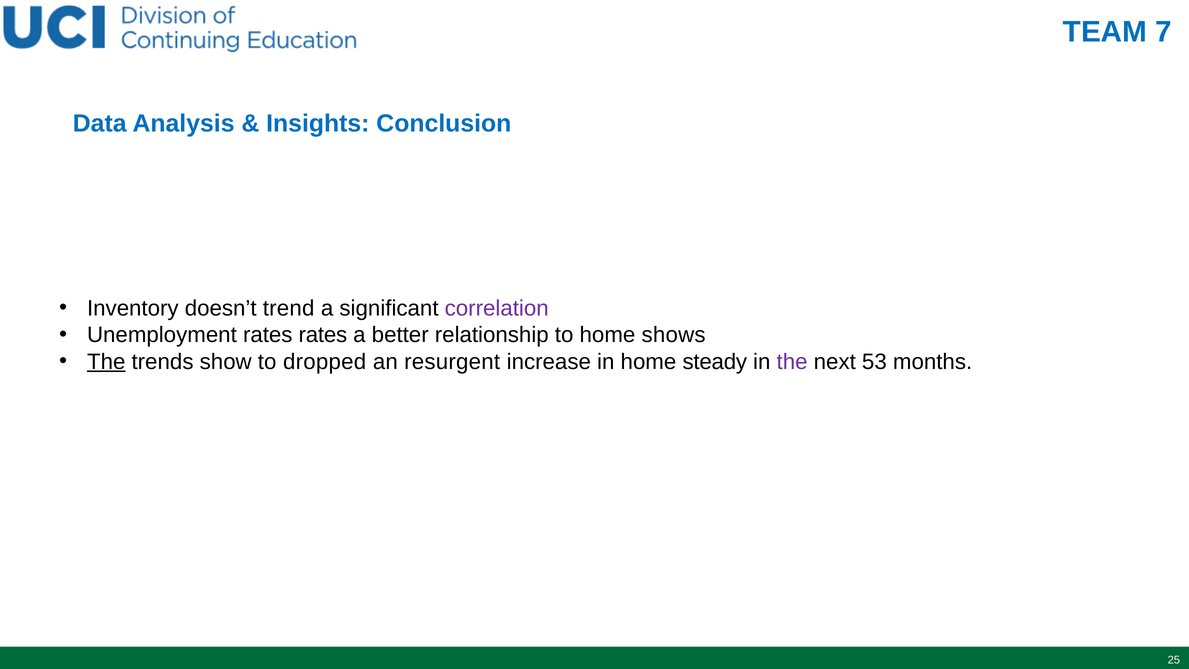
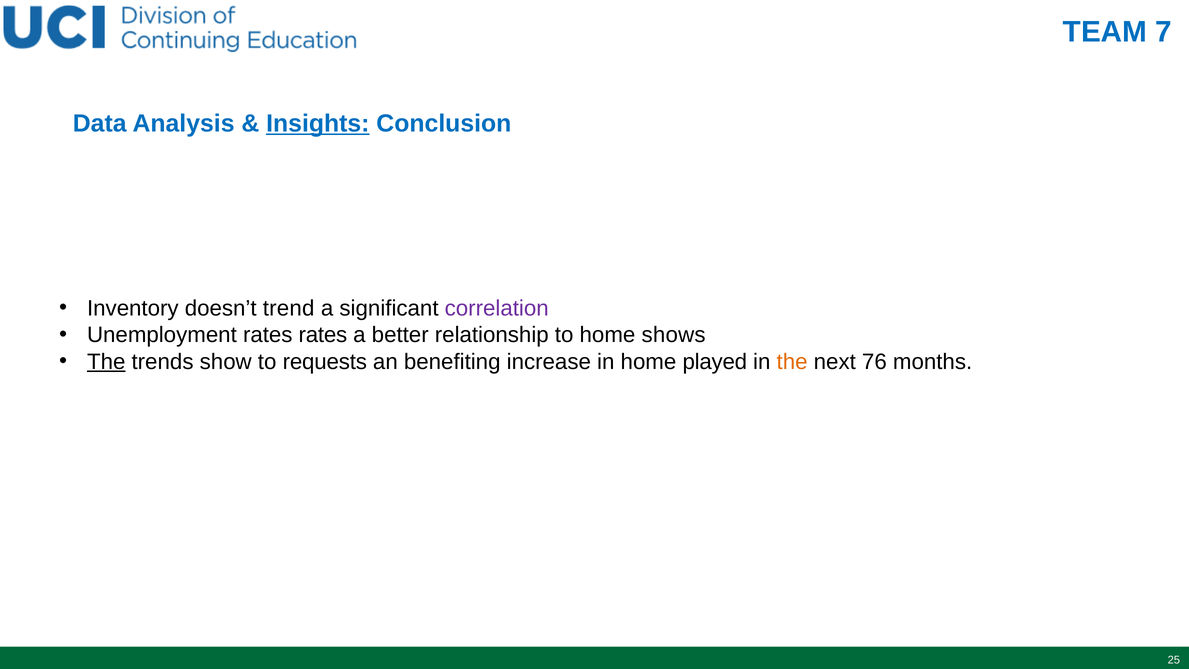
Insights underline: none -> present (318, 124)
dropped: dropped -> requests (325, 362)
resurgent: resurgent -> benefiting (452, 362)
steady: steady -> played (715, 362)
the colour: purple -> orange (792, 362)
53: 53 -> 76 (874, 362)
